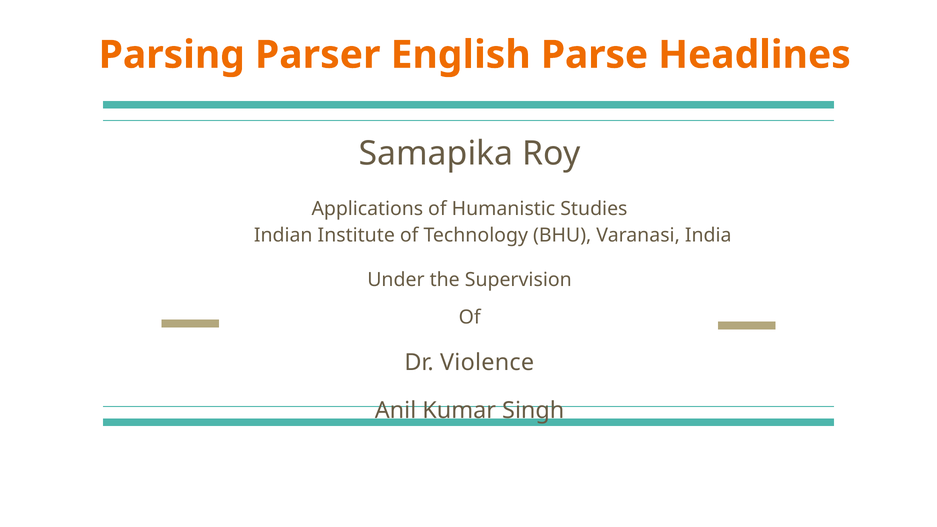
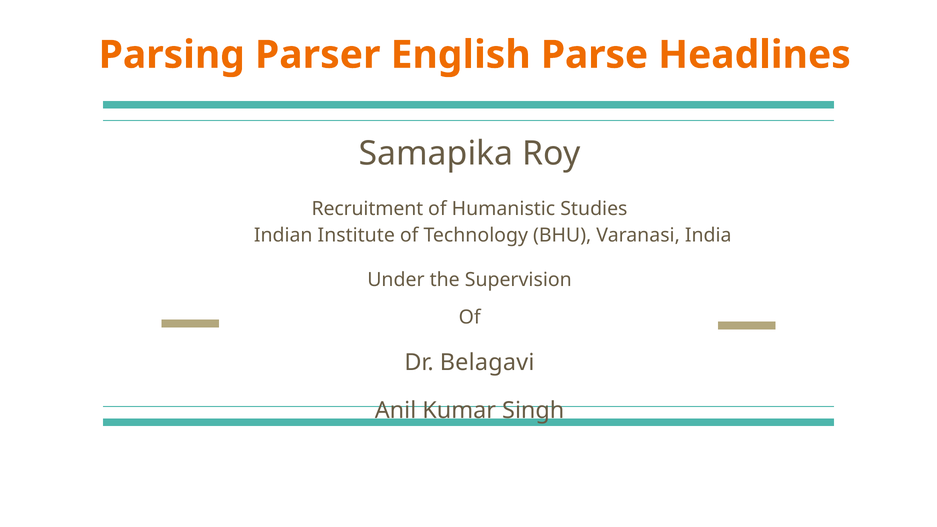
Applications: Applications -> Recruitment (367, 209)
Violence: Violence -> Belagavi (487, 363)
